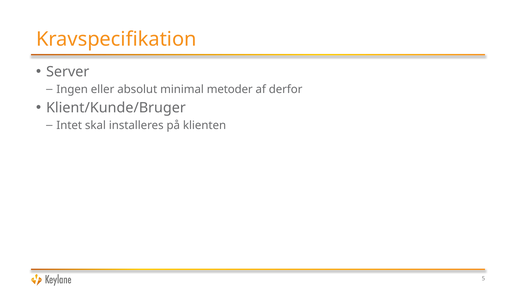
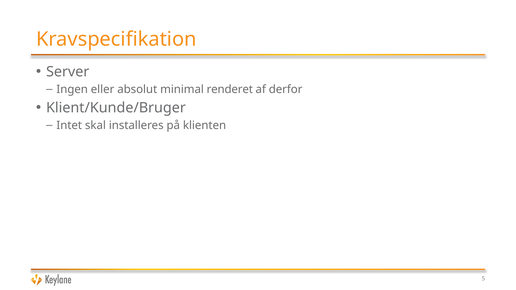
metoder: metoder -> renderet (230, 89)
